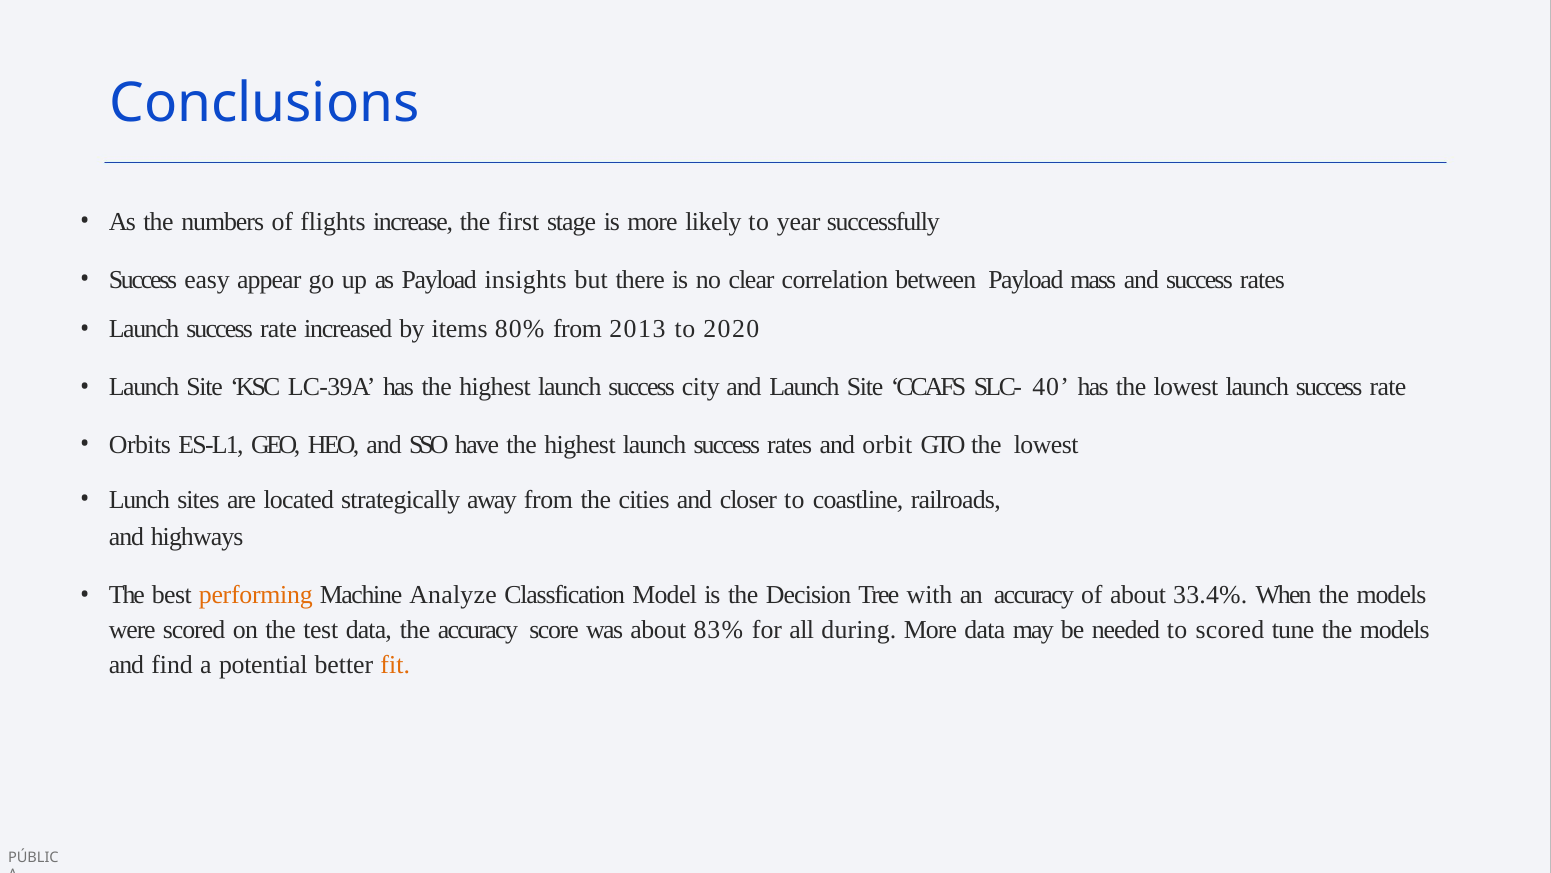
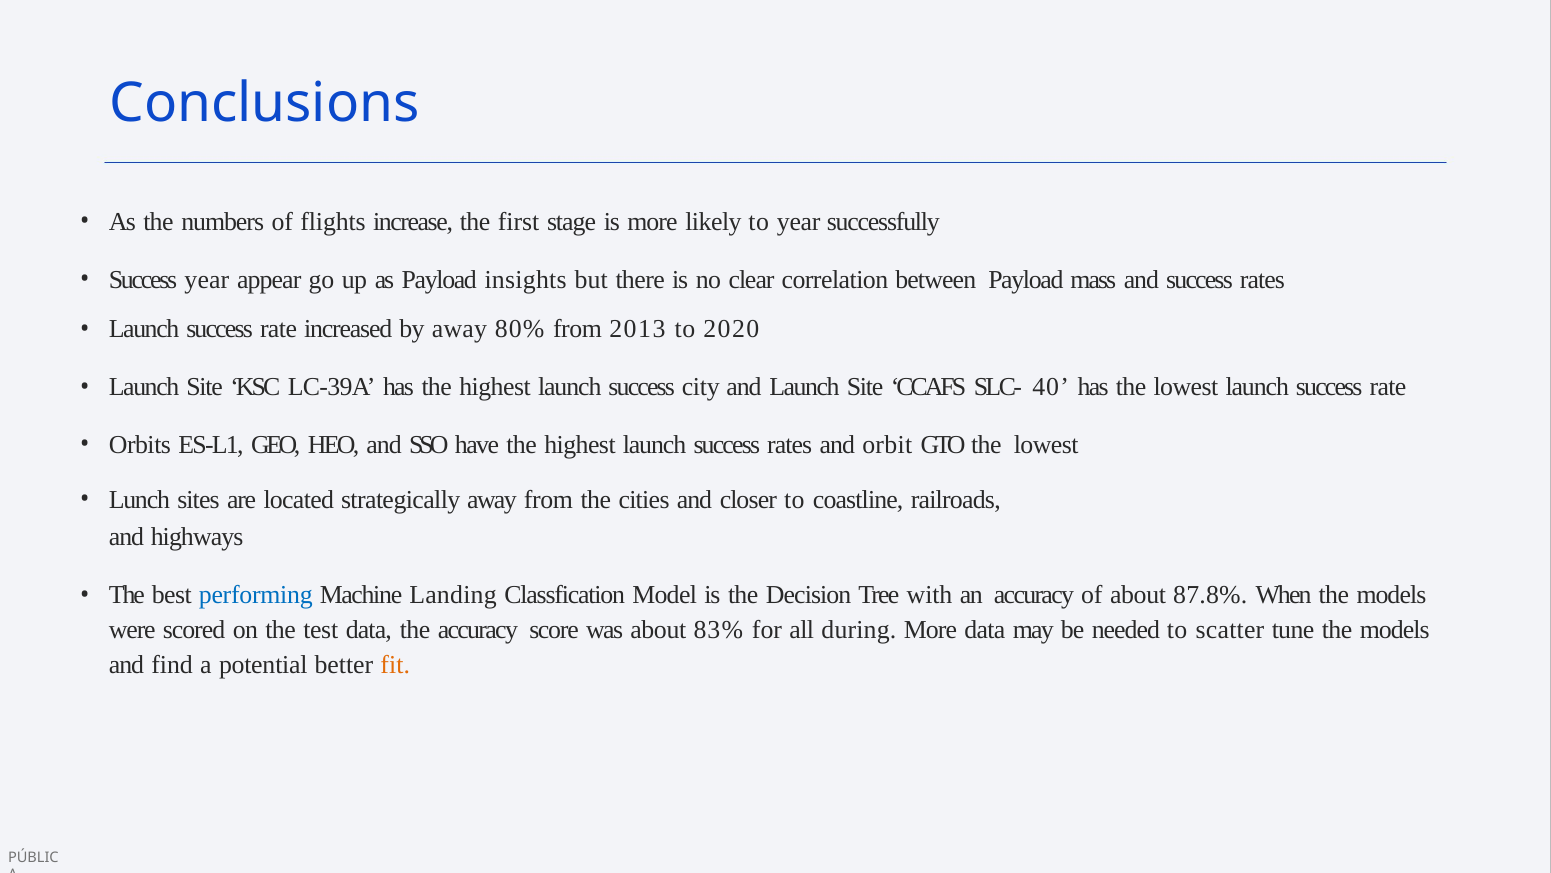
Success easy: easy -> year (207, 280)
by items: items -> away (459, 329)
performing colour: orange -> blue (256, 595)
Analyze: Analyze -> Landing (453, 595)
33.4%: 33.4% -> 87.8% (1210, 595)
to scored: scored -> scatter (1230, 629)
